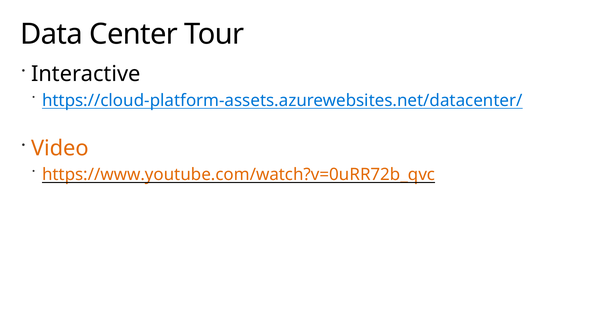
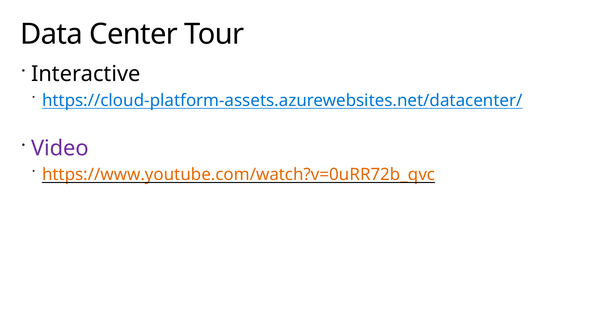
Video colour: orange -> purple (60, 148)
